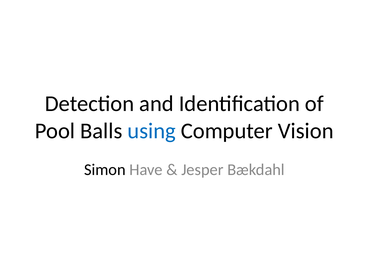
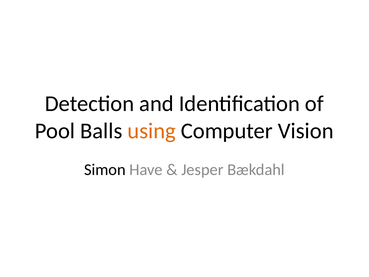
using colour: blue -> orange (152, 131)
